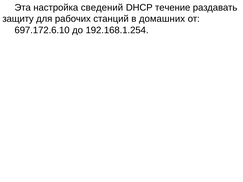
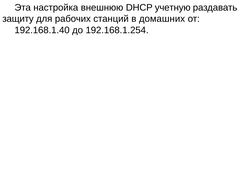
сведений: сведений -> внешнюю (102, 8)
течение: течение -> учетную (173, 8)
697.172.6.10: 697.172.6.10 -> 192.168.1.40 (42, 30)
